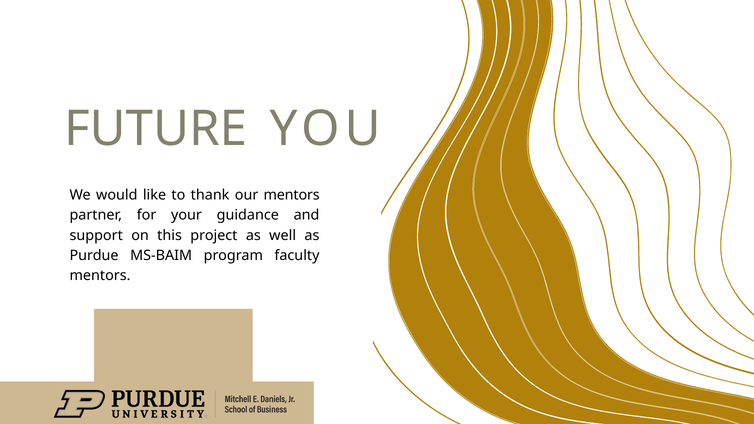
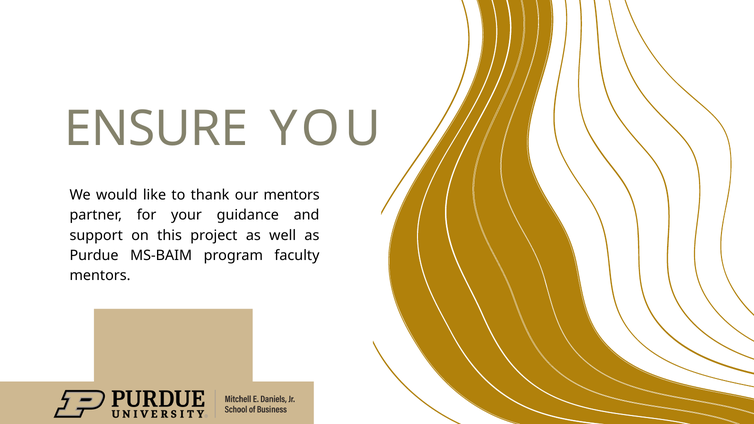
FUTURE: FUTURE -> ENSURE (156, 129)
